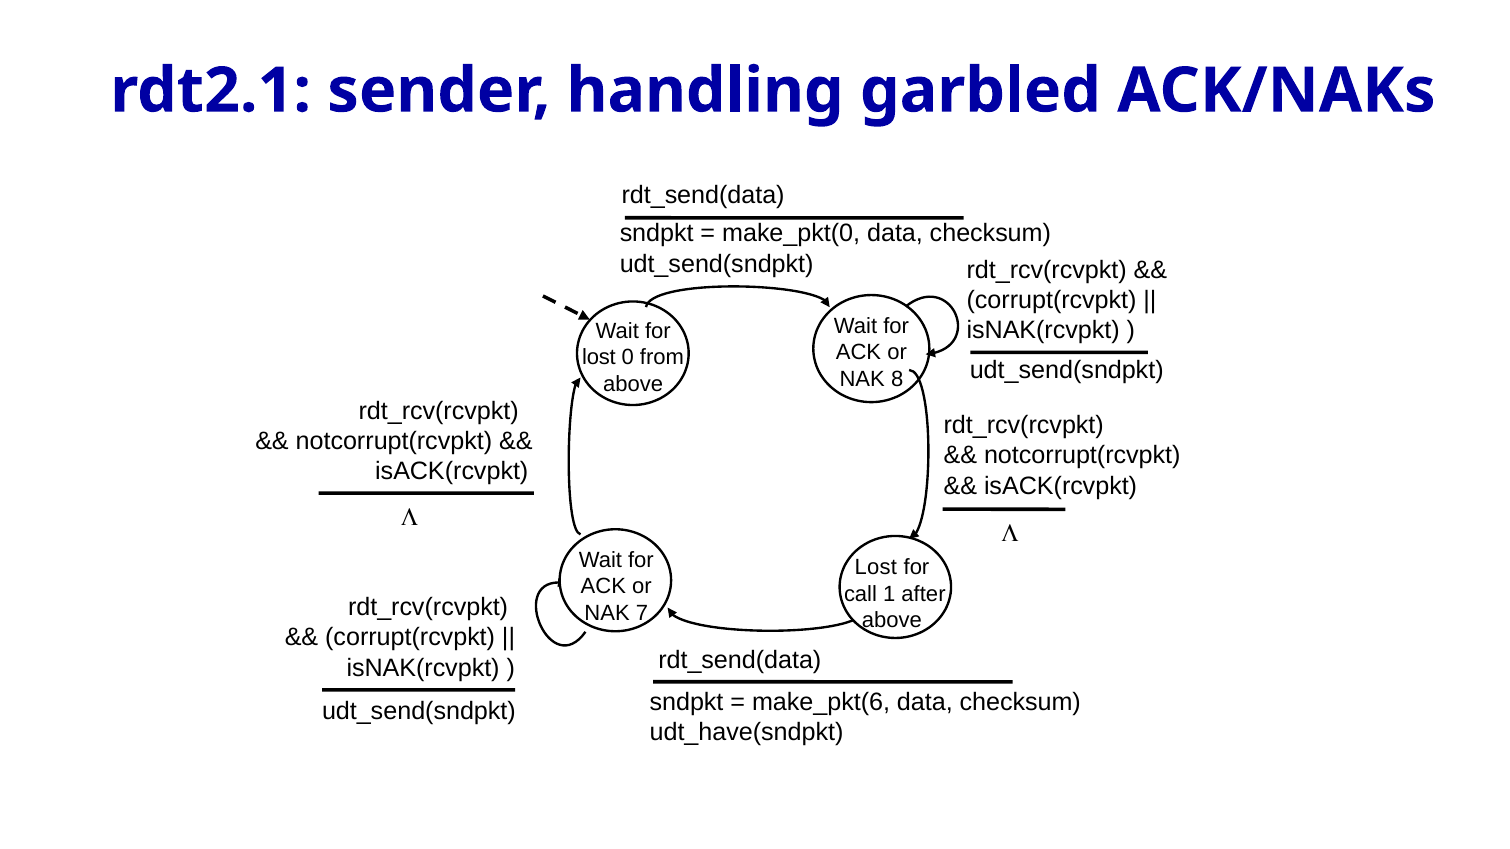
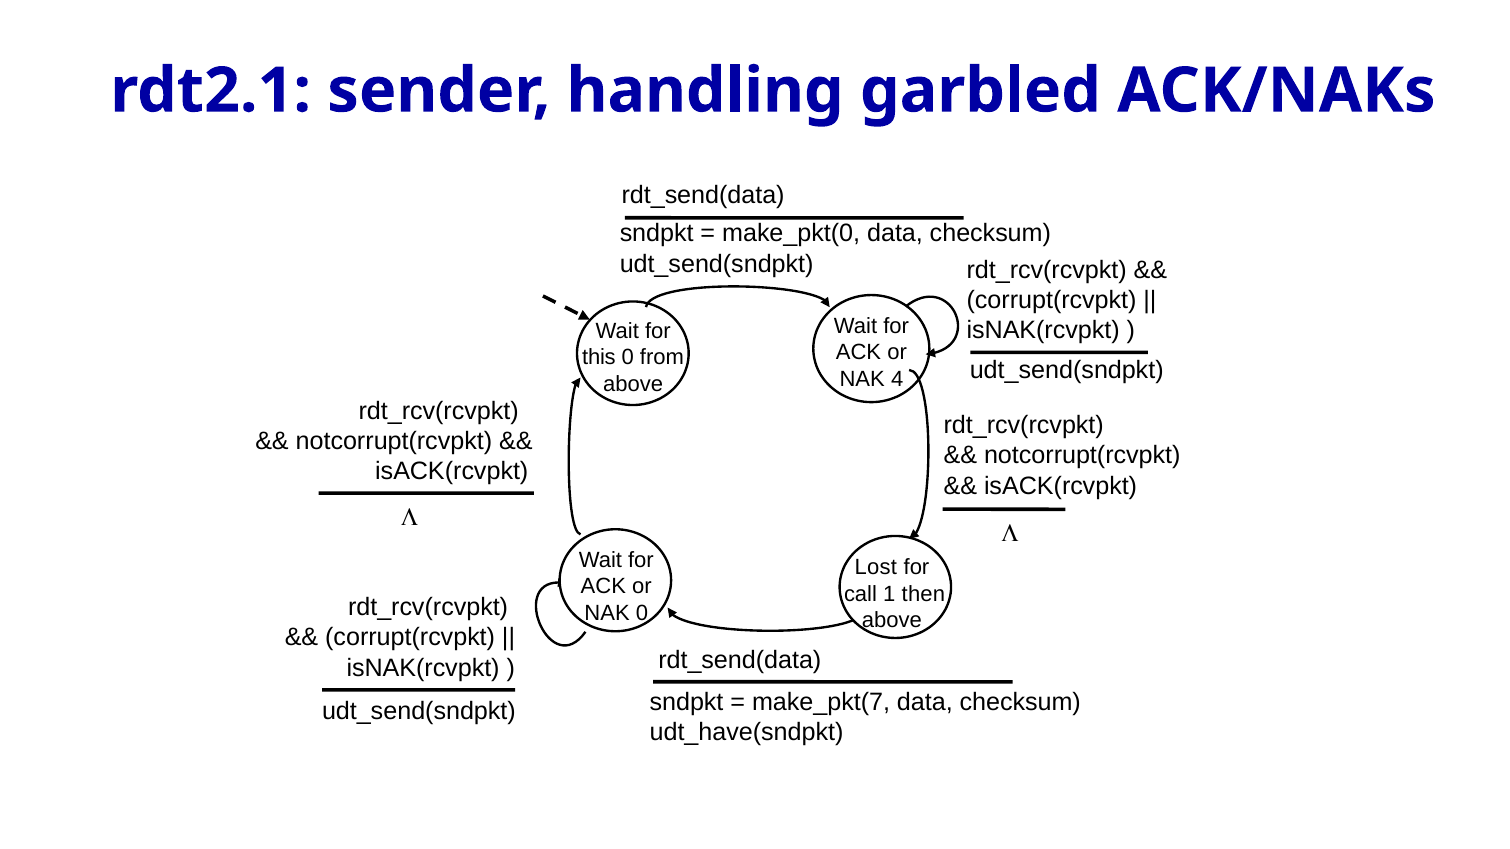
lost: lost -> this (599, 358)
8: 8 -> 4 (897, 379)
after: after -> then (923, 594)
NAK 7: 7 -> 0 (642, 613)
make_pkt(6: make_pkt(6 -> make_pkt(7 (821, 703)
